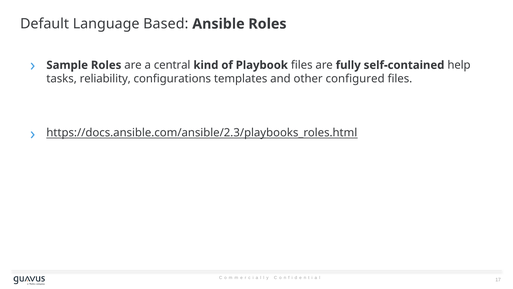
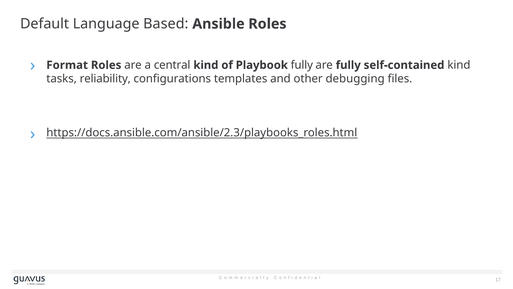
Sample: Sample -> Format (67, 65)
Playbook files: files -> fully (302, 65)
self-contained help: help -> kind (459, 65)
configured: configured -> debugging (355, 79)
